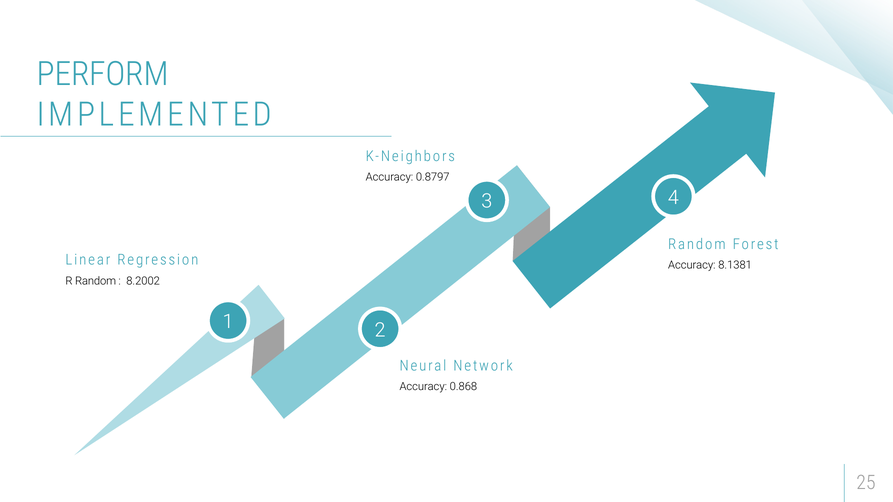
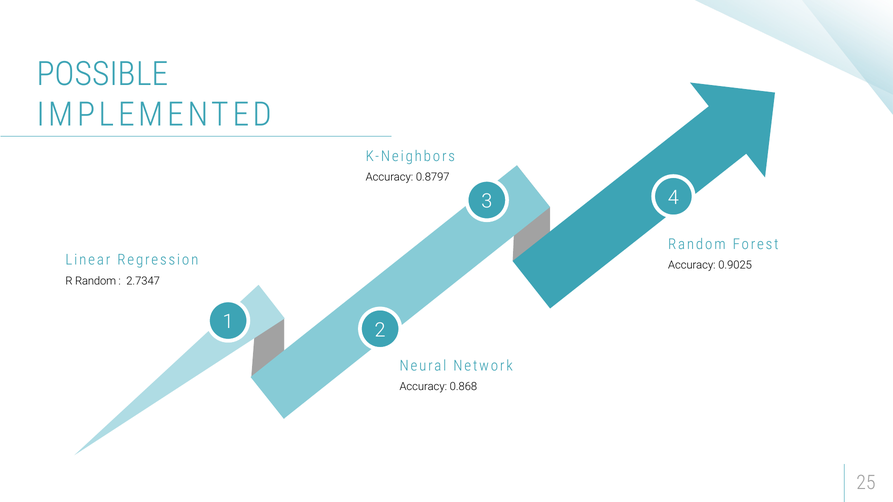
PERFORM: PERFORM -> POSSIBLE (102, 74)
8.1381: 8.1381 -> 0.9025 (735, 265)
8.2002: 8.2002 -> 2.7347 (143, 281)
